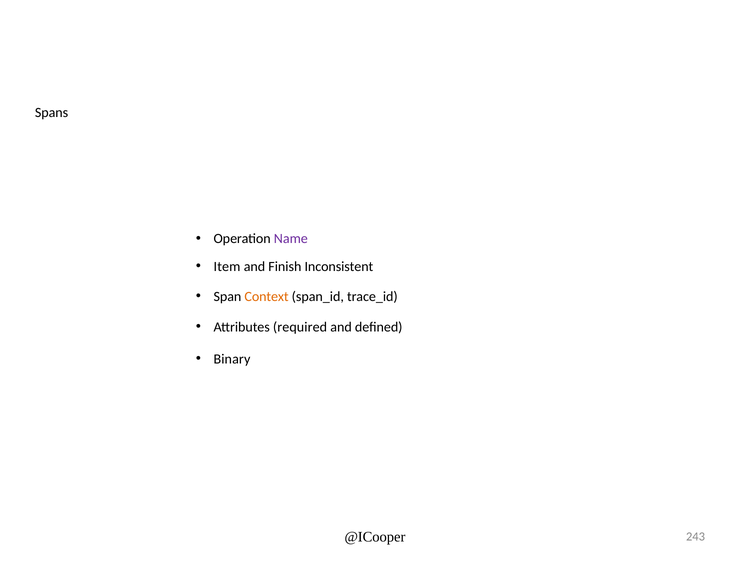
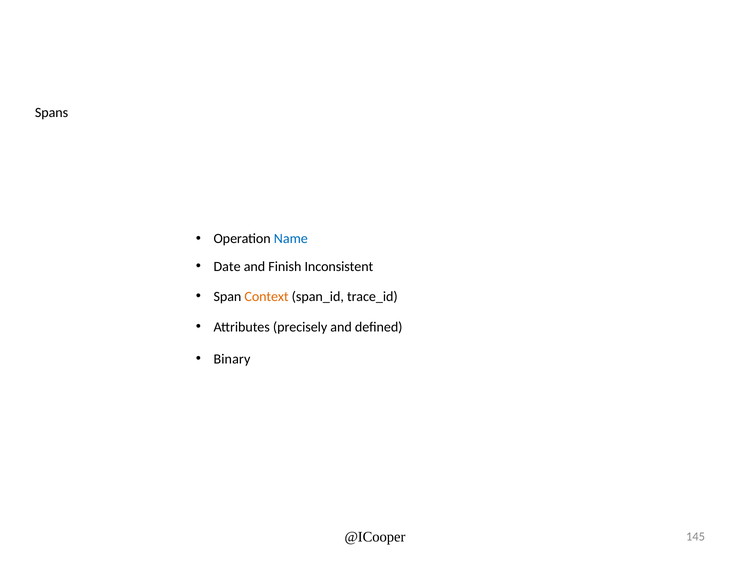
Name colour: purple -> blue (291, 239)
Item: Item -> Date (227, 267)
required: required -> precisely (300, 327)
243: 243 -> 145 (695, 537)
